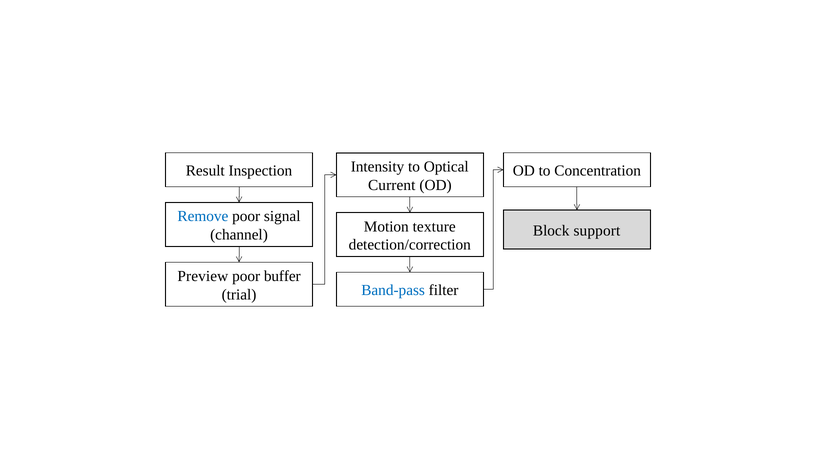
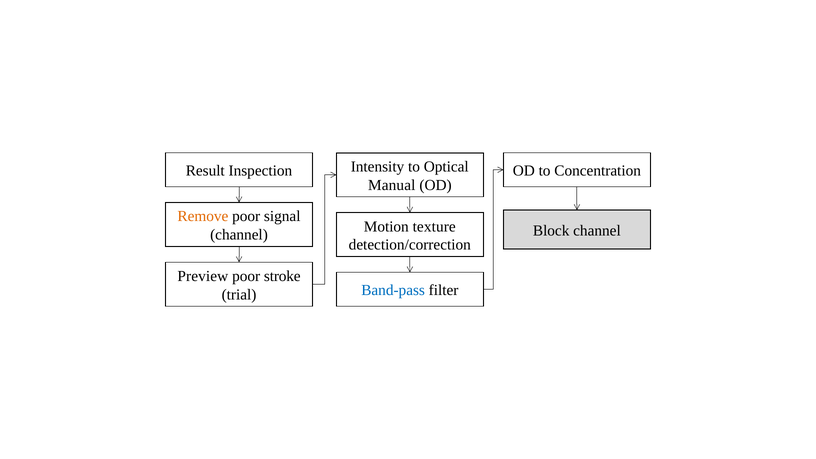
Current: Current -> Manual (392, 185)
Remove colour: blue -> orange (203, 216)
Block support: support -> channel (597, 231)
buffer: buffer -> stroke (282, 276)
